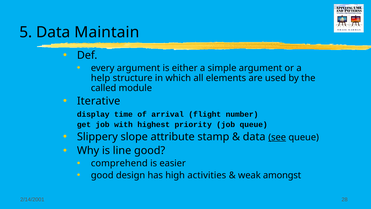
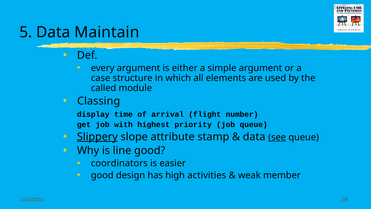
help: help -> case (101, 78)
Iterative: Iterative -> Classing (99, 101)
Slippery underline: none -> present (97, 137)
comprehend: comprehend -> coordinators (119, 163)
amongst: amongst -> member (282, 175)
